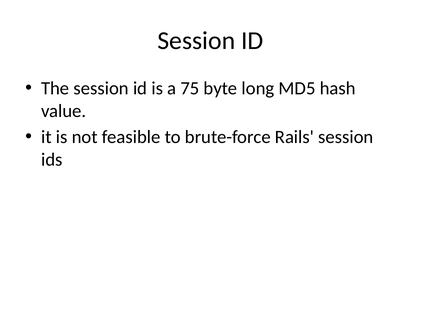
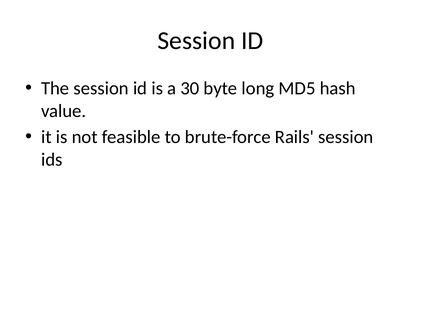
75: 75 -> 30 (190, 88)
